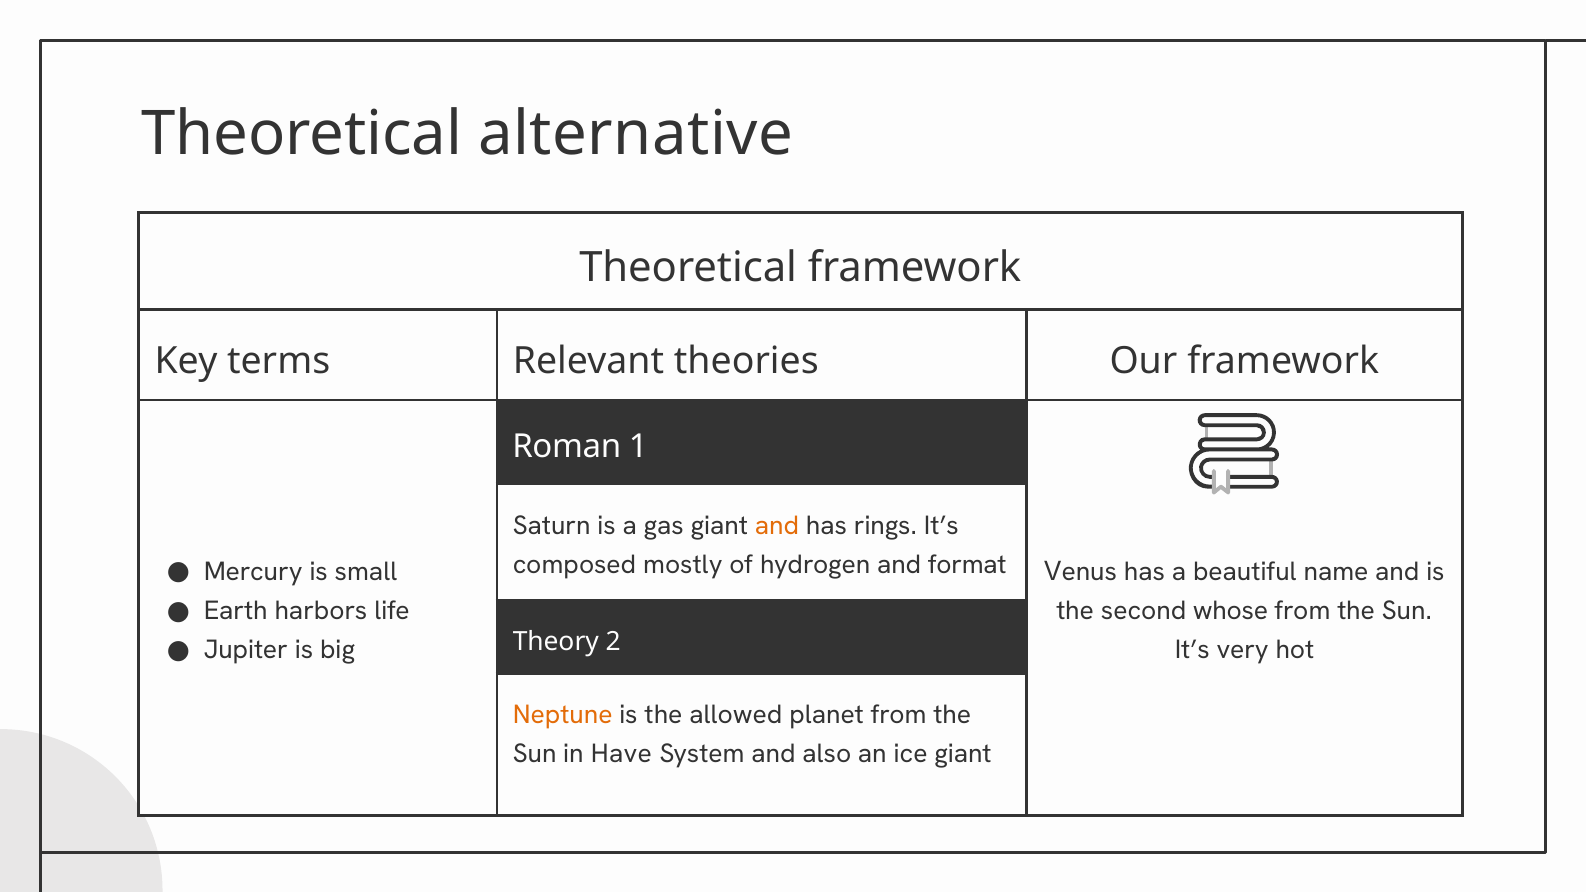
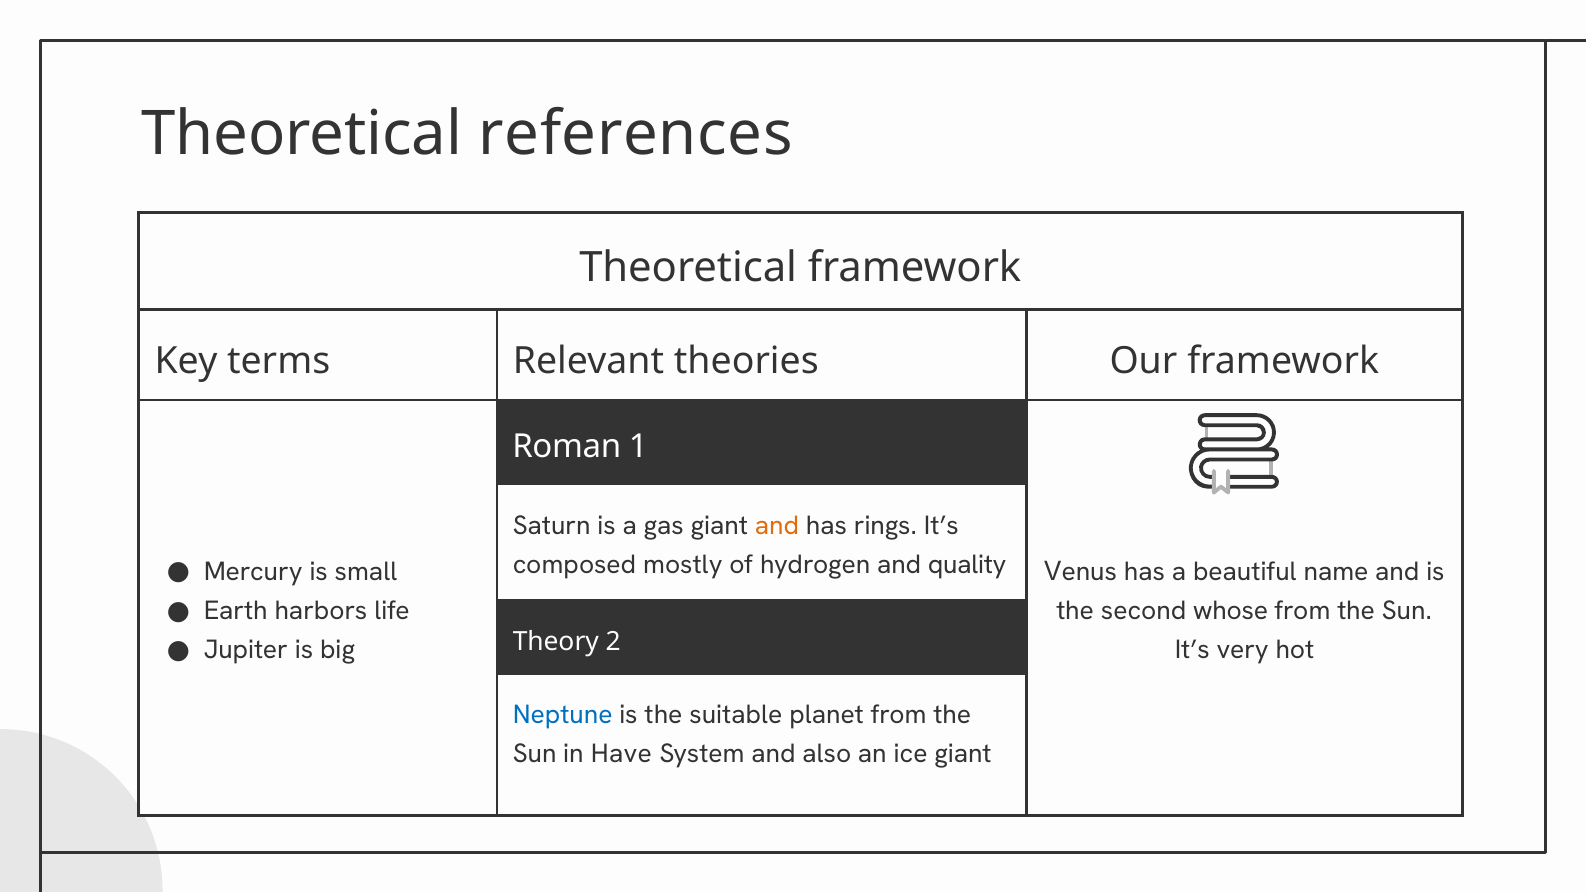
alternative: alternative -> references (636, 134)
format: format -> quality (967, 565)
Neptune colour: orange -> blue (563, 715)
allowed: allowed -> suitable (736, 715)
